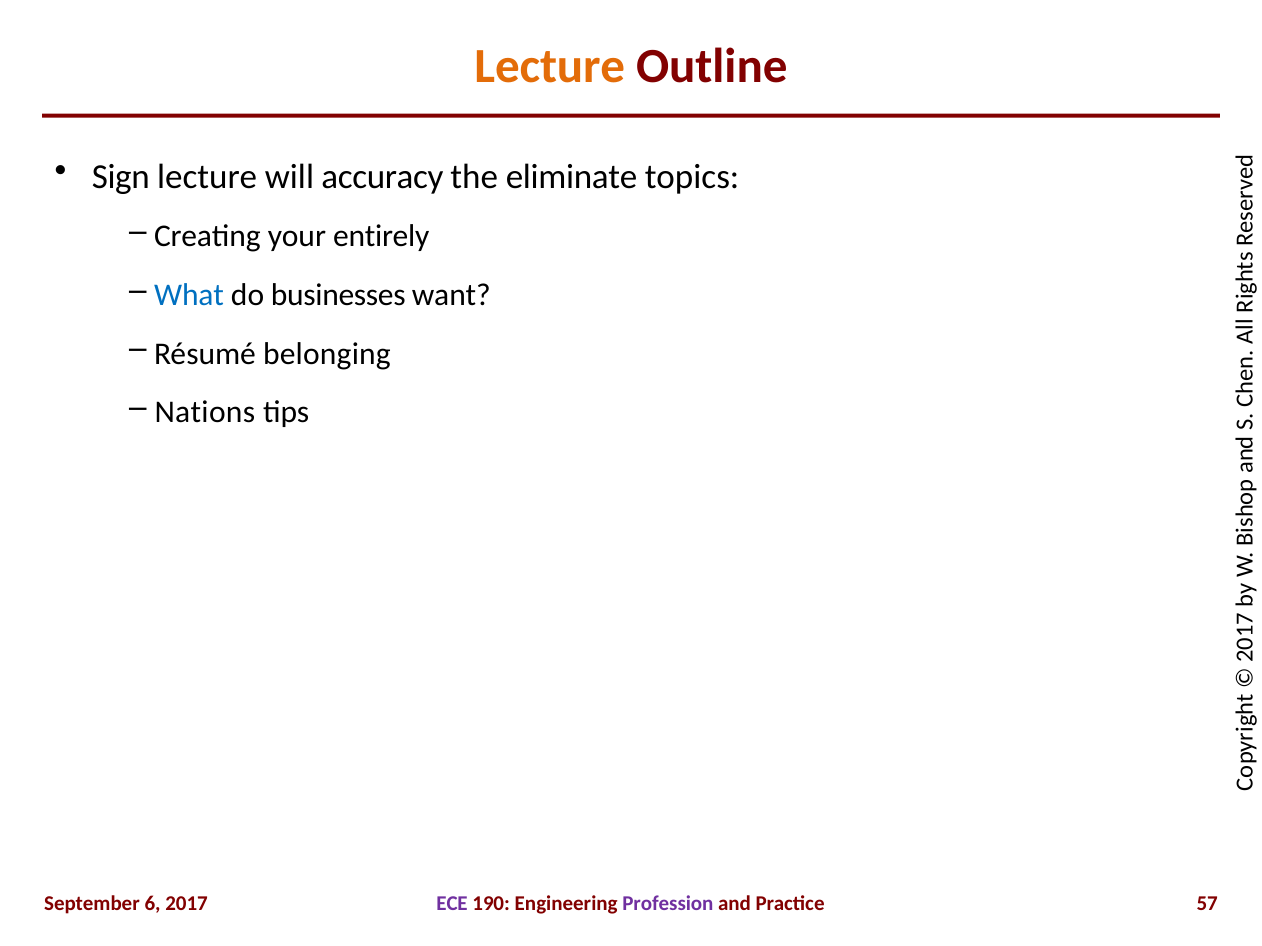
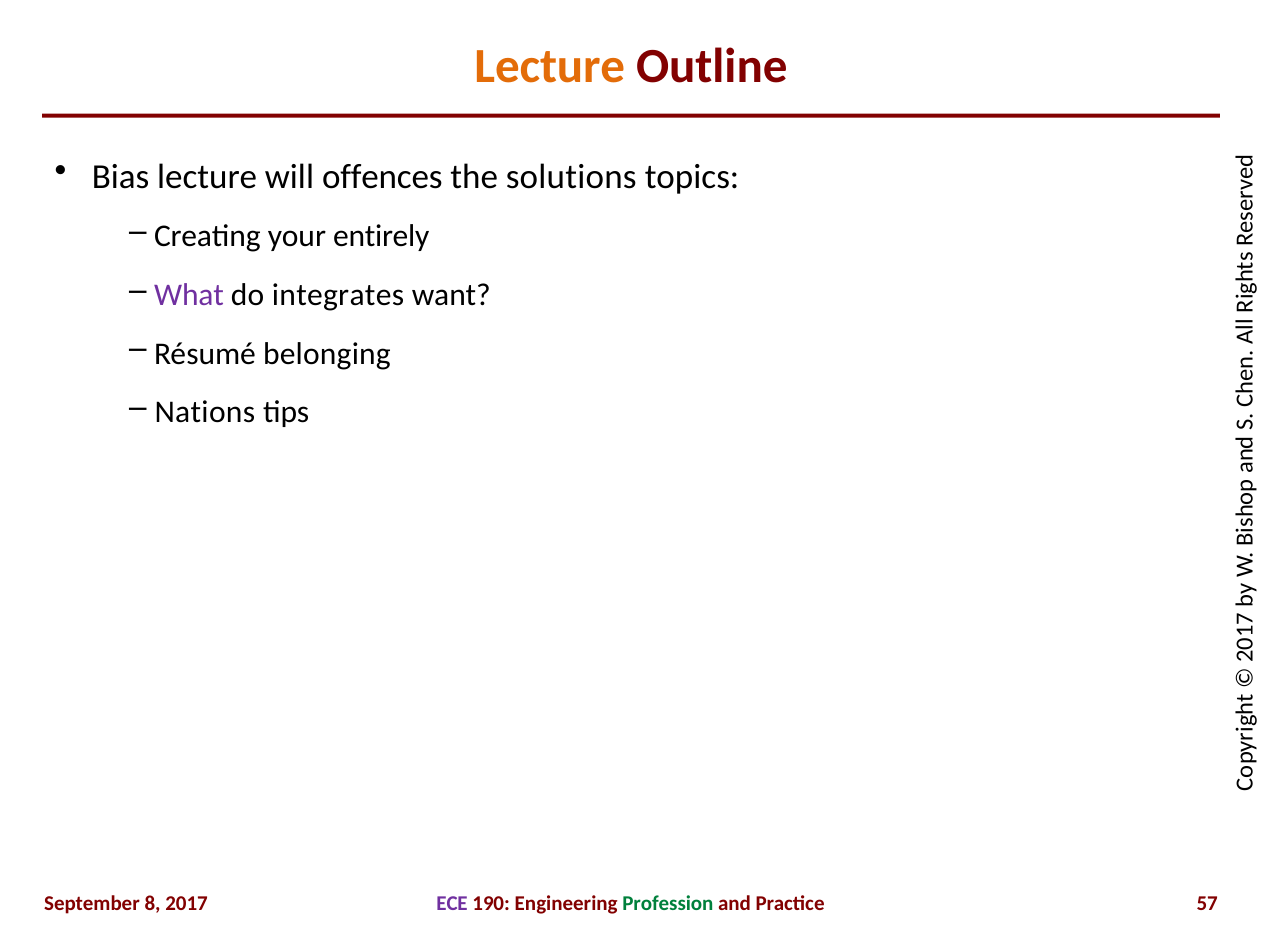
Sign: Sign -> Bias (121, 177)
accuracy: accuracy -> offences (382, 177)
eliminate: eliminate -> solutions (571, 177)
What colour: blue -> purple (189, 295)
businesses: businesses -> integrates (338, 295)
6: 6 -> 8 (153, 904)
Profession colour: purple -> green (668, 904)
